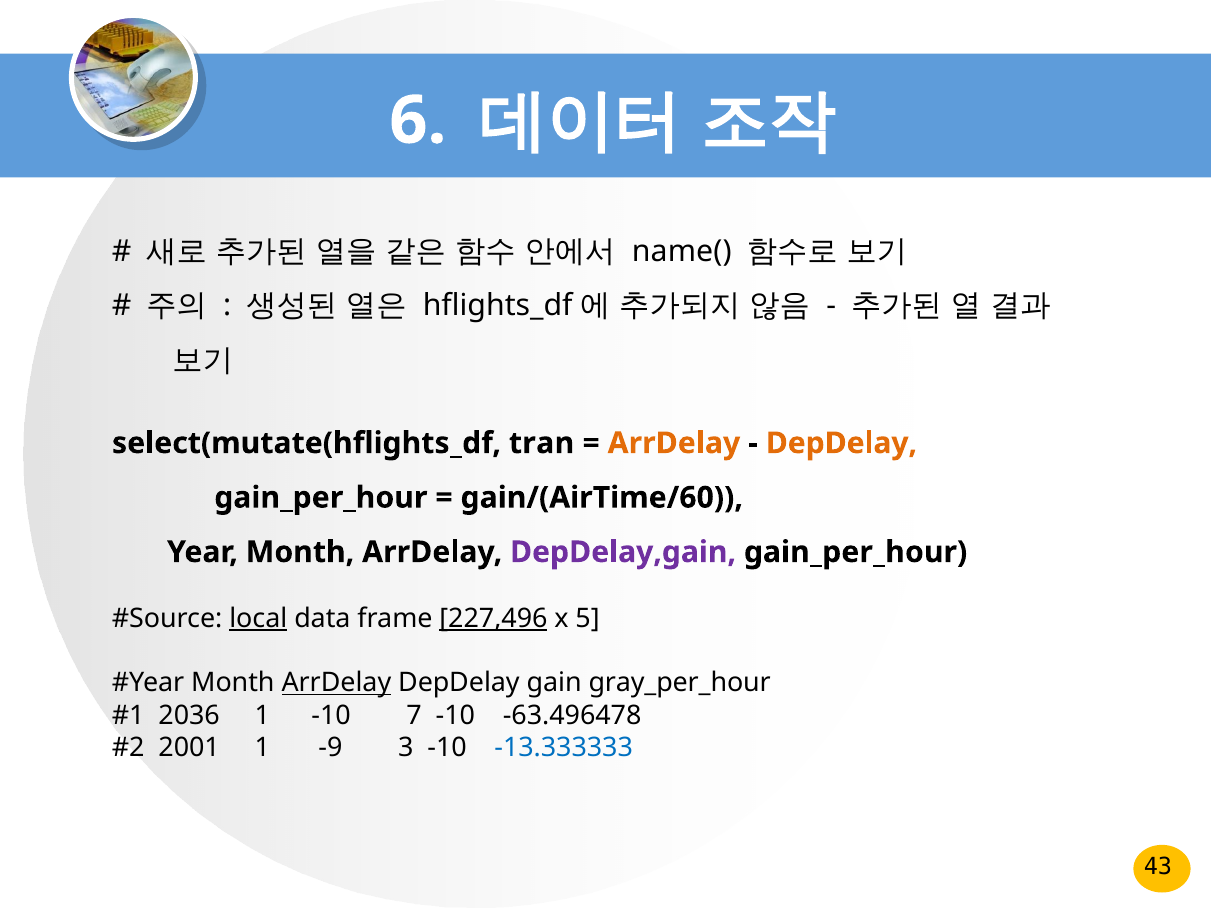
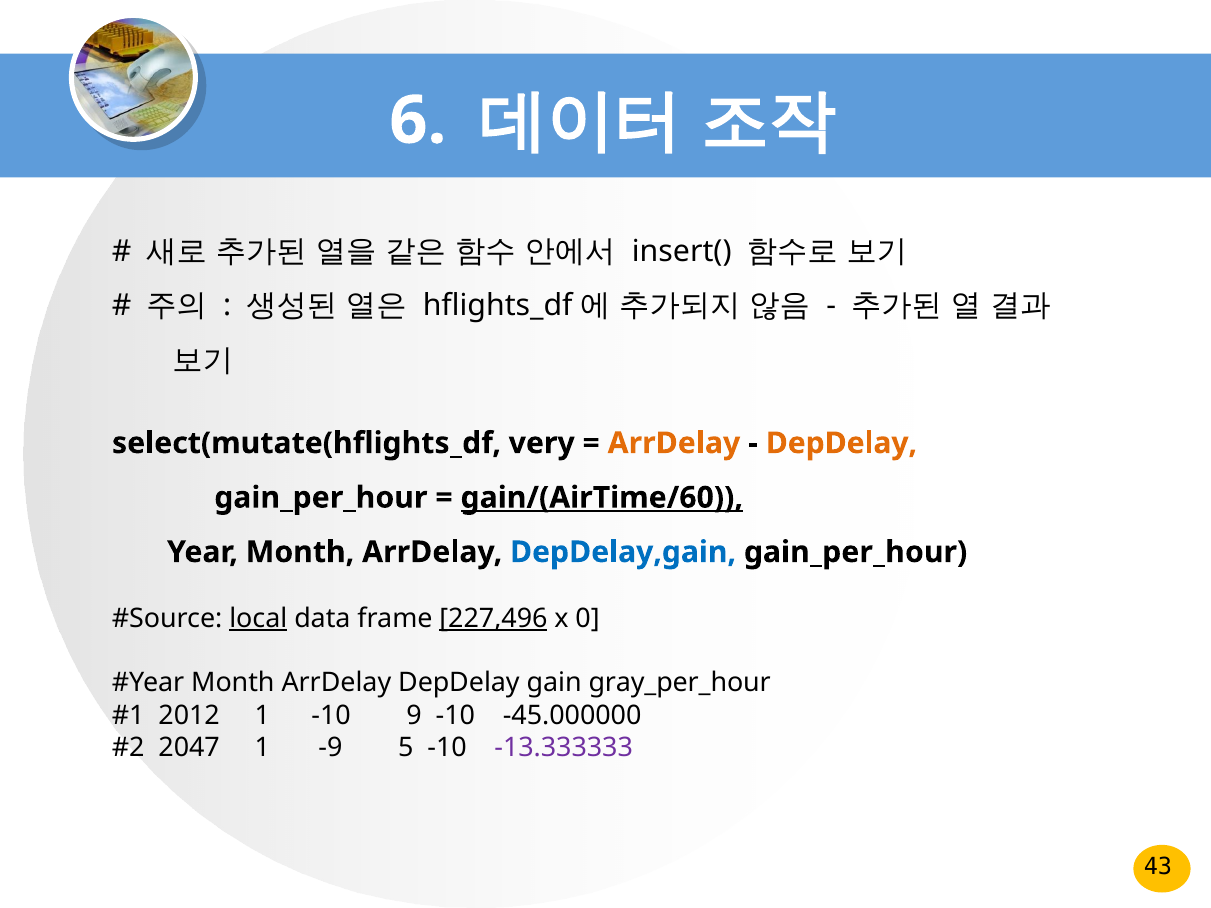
name(: name( -> insert( (682, 252)
tran: tran -> very (542, 443)
gain/(AirTime/60 underline: none -> present (602, 498)
DepDelay,gain colour: purple -> blue (623, 552)
5: 5 -> 0 (588, 619)
ArrDelay underline: present -> none (336, 683)
2036: 2036 -> 2012 (189, 715)
7: 7 -> 9 (414, 715)
-63.496478: -63.496478 -> -45.000000 (572, 715)
2001: 2001 -> 2047 (189, 748)
3: 3 -> 5 (406, 748)
-13.333333 colour: blue -> purple (564, 748)
